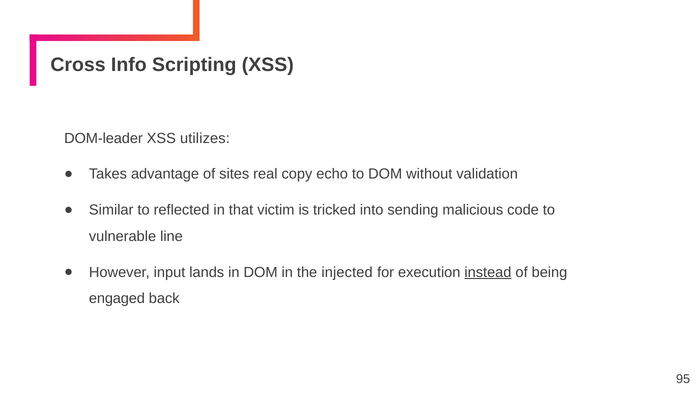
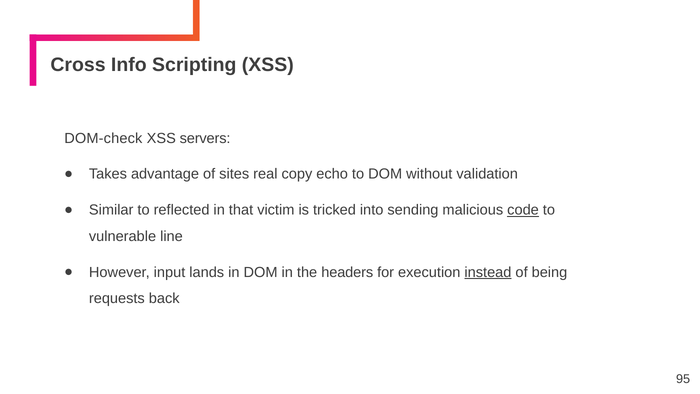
DOM-leader: DOM-leader -> DOM-check (103, 138)
utilizes: utilizes -> servers (205, 138)
code underline: none -> present (523, 210)
injected: injected -> headers (347, 272)
engaged: engaged -> requests (117, 298)
